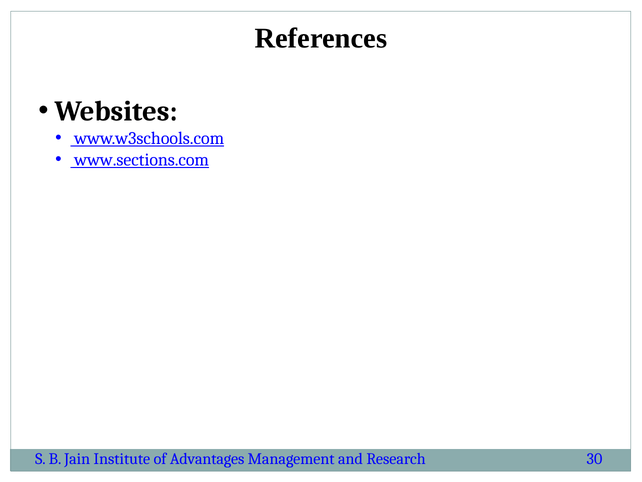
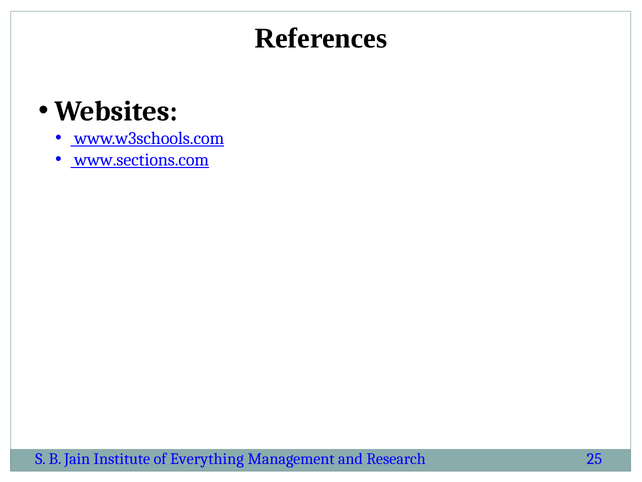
Advantages: Advantages -> Everything (207, 459)
30: 30 -> 25 (594, 459)
